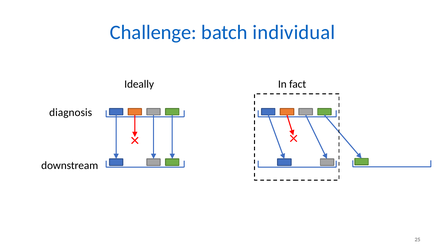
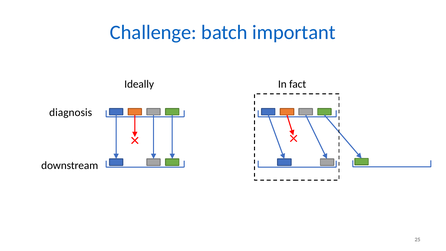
individual: individual -> important (294, 32)
